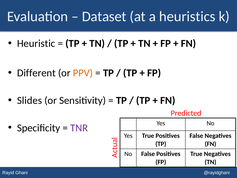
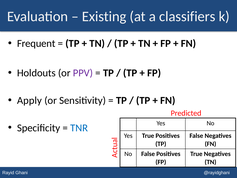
Dataset: Dataset -> Existing (104, 16)
heuristics: heuristics -> classifiers (187, 16)
Heuristic: Heuristic -> Frequent (36, 43)
Different: Different -> Holdouts (36, 73)
PPV colour: orange -> purple (83, 73)
Slides: Slides -> Apply (29, 100)
TNR colour: purple -> blue (79, 128)
